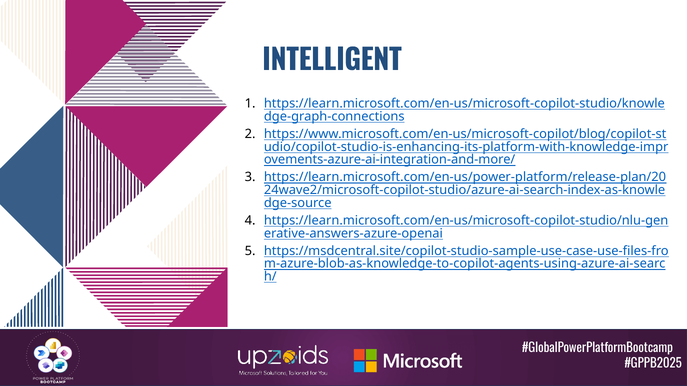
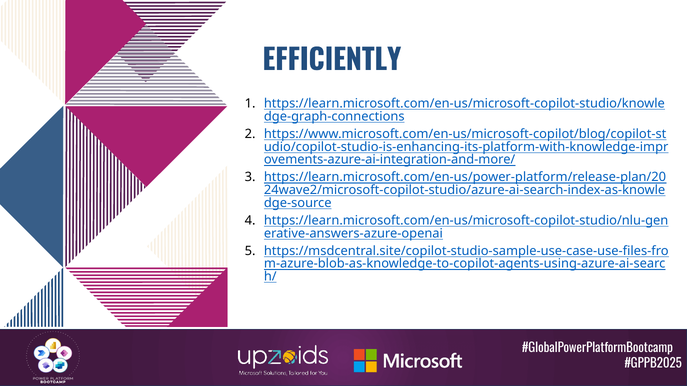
INTELLIGENT: INTELLIGENT -> EFFICIENTLY (332, 61)
